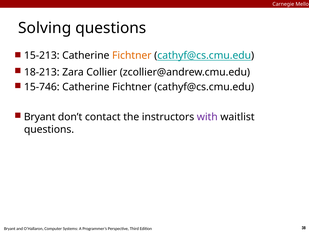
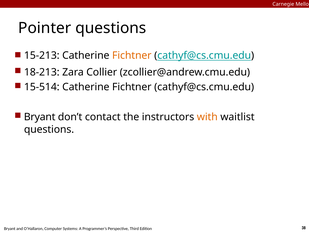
Solving: Solving -> Pointer (45, 28)
15-746: 15-746 -> 15-514 (42, 87)
with colour: purple -> orange (207, 117)
